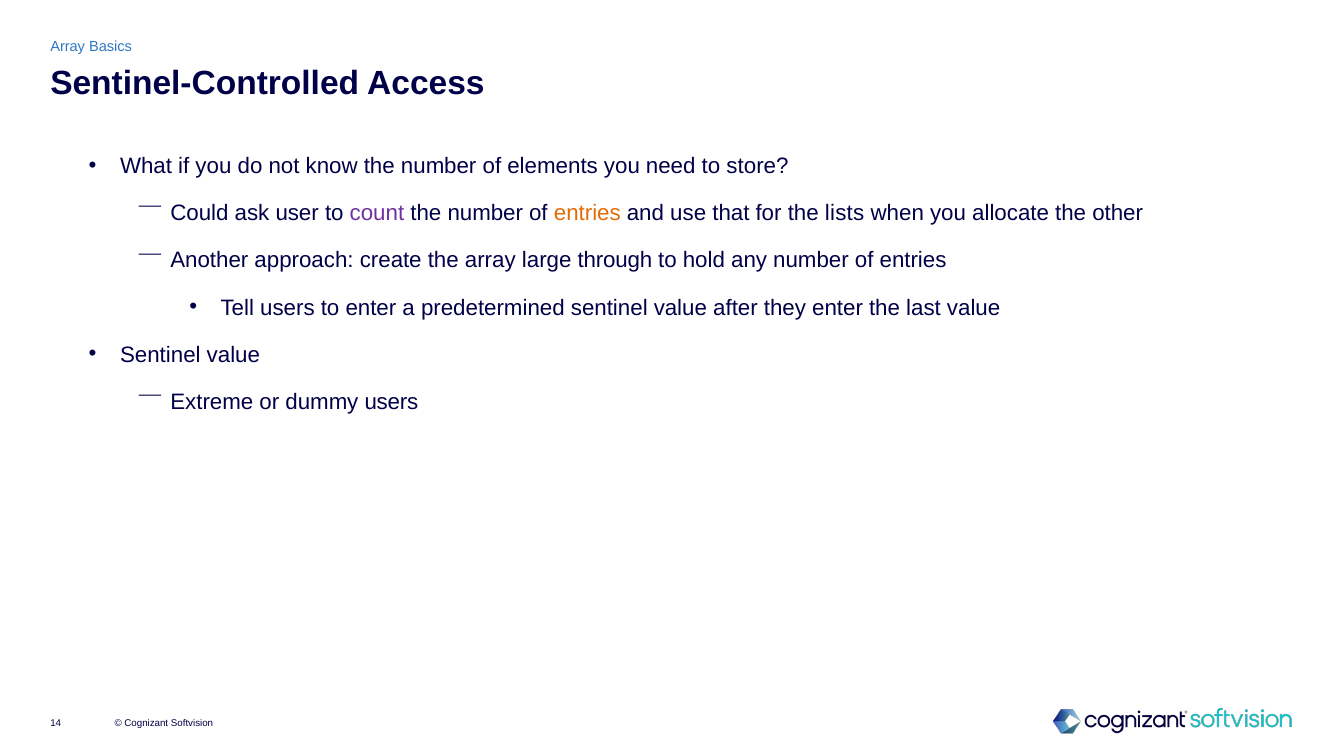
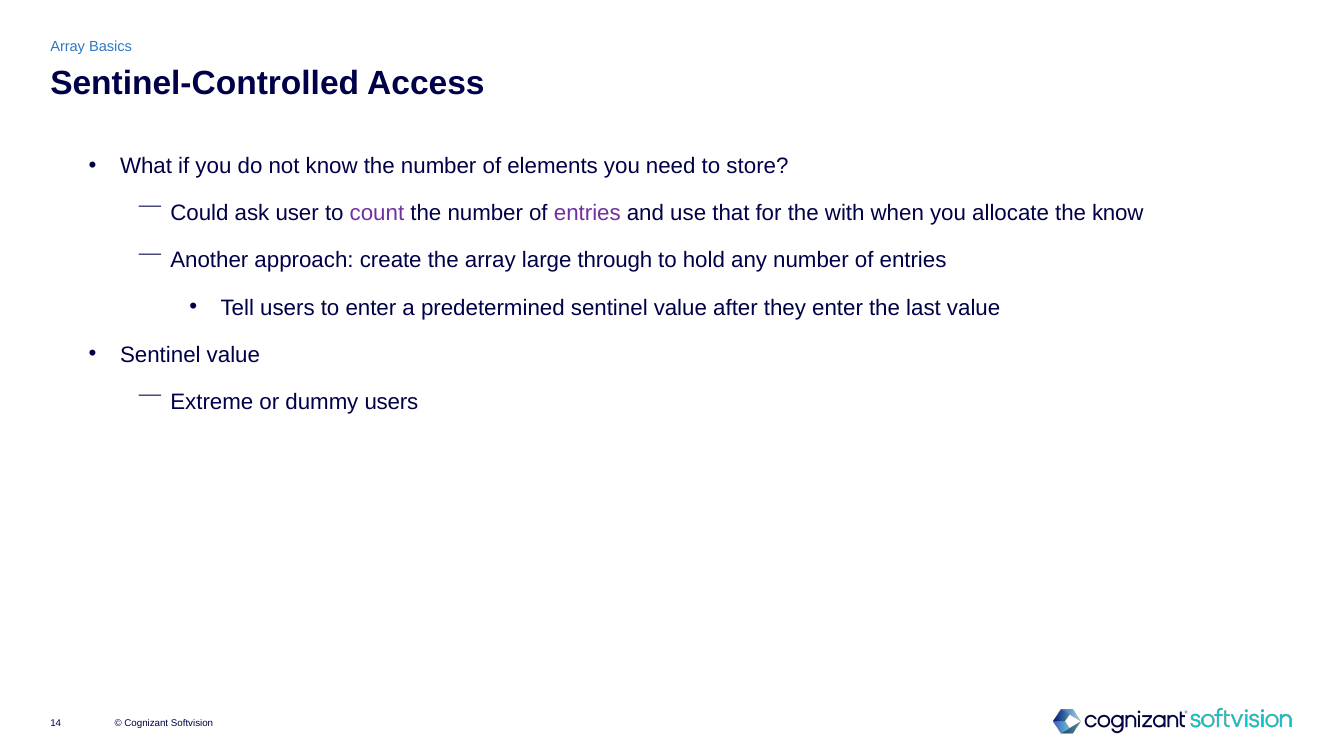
entries colour: orange -> purple (587, 213)
lists: lists -> with (845, 213)
the other: other -> know (1118, 213)
